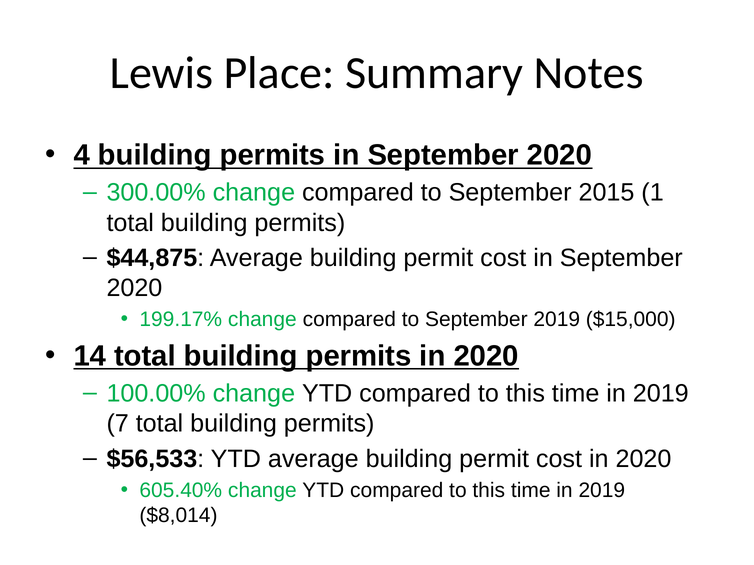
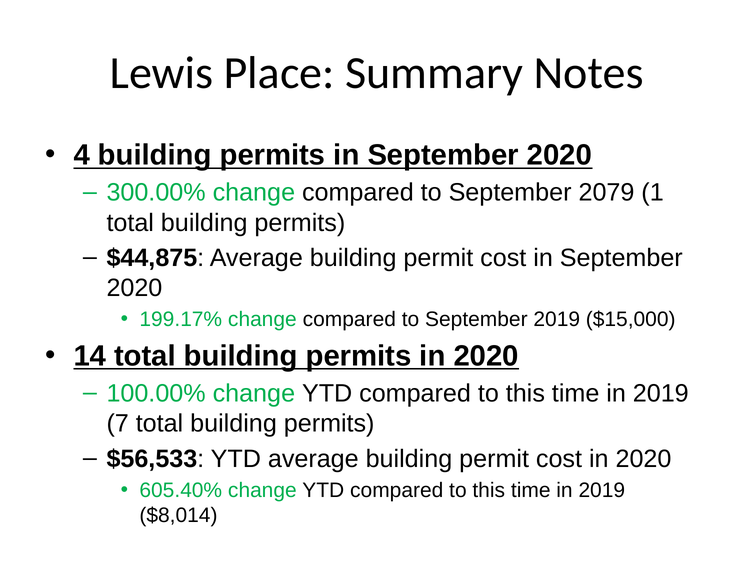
2015: 2015 -> 2079 (606, 193)
